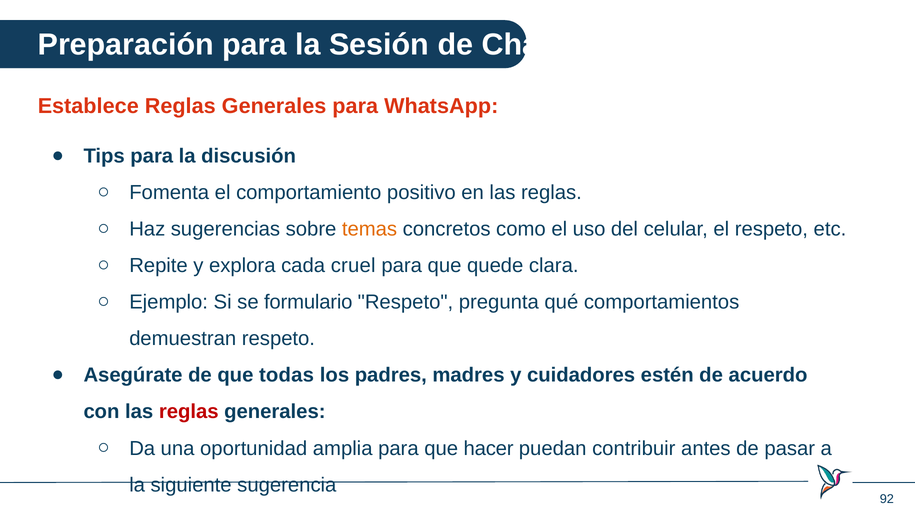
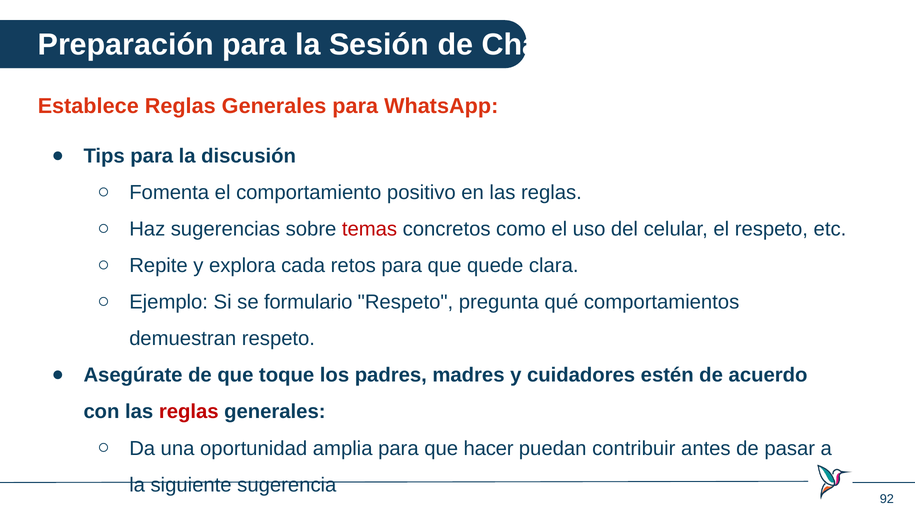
temas colour: orange -> red (370, 230)
cruel: cruel -> retos (353, 266)
todas: todas -> toque (287, 376)
